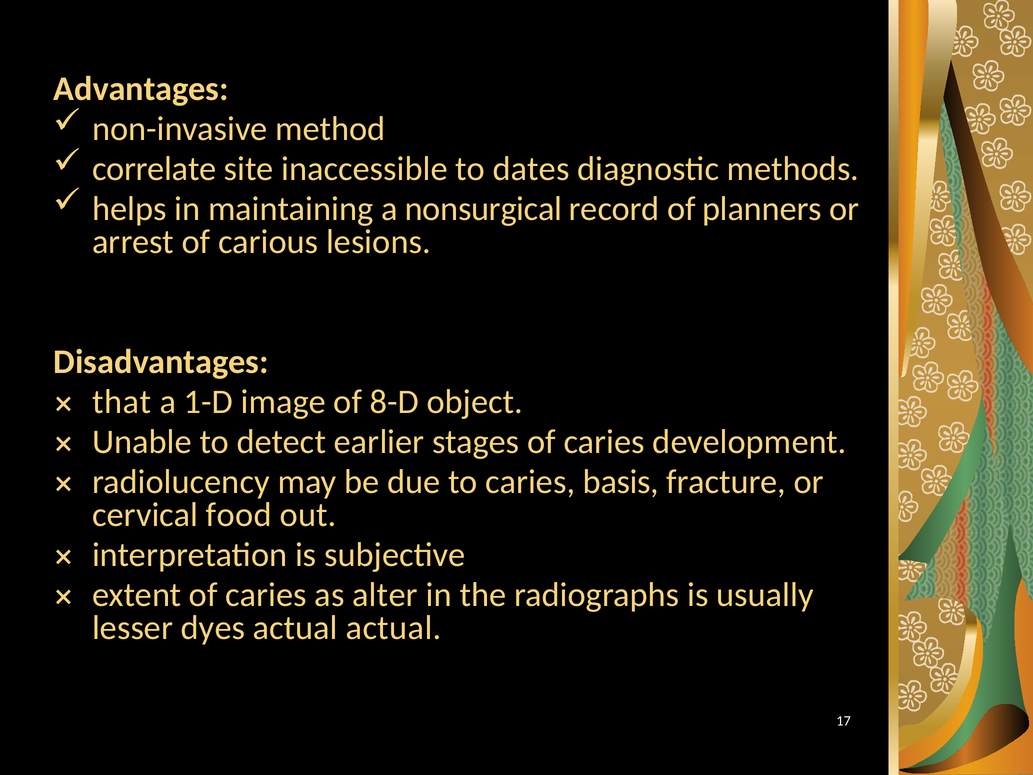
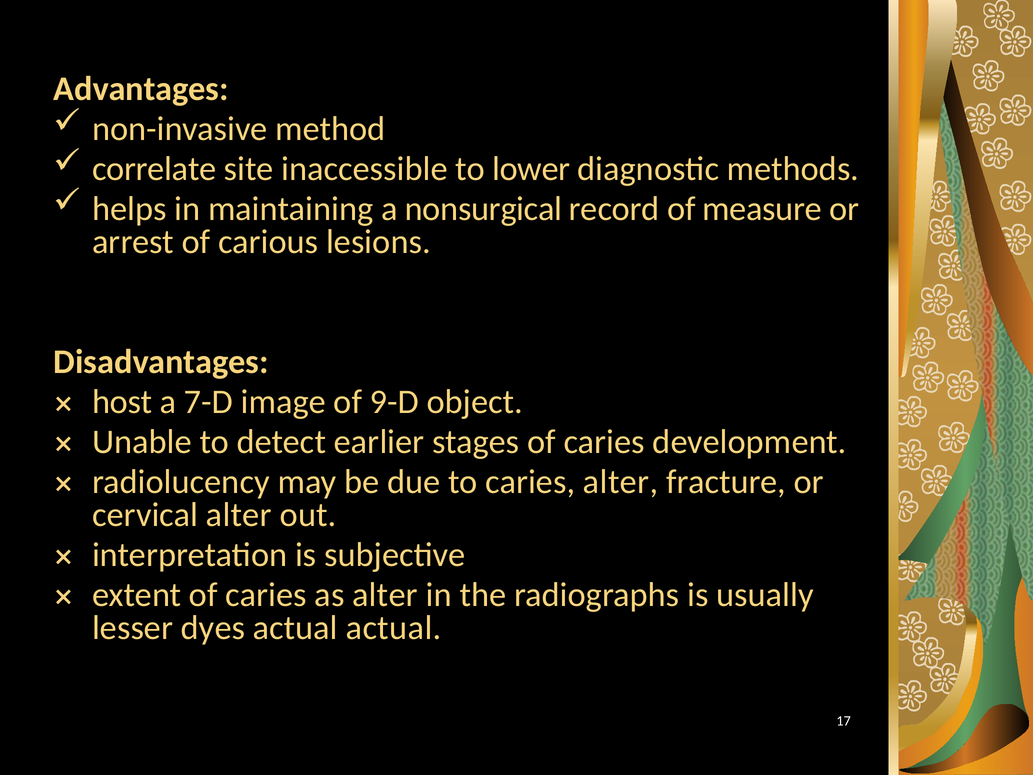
dates: dates -> lower (531, 169)
planners: planners -> measure (762, 209)
that: that -> host (122, 402)
1-D: 1-D -> 7-D (208, 402)
8-D: 8-D -> 9-D (394, 402)
caries basis: basis -> alter (621, 482)
cervical food: food -> alter (239, 515)
